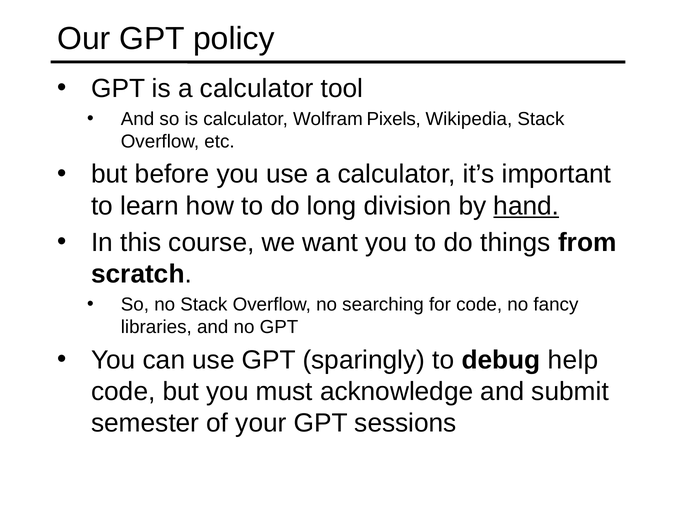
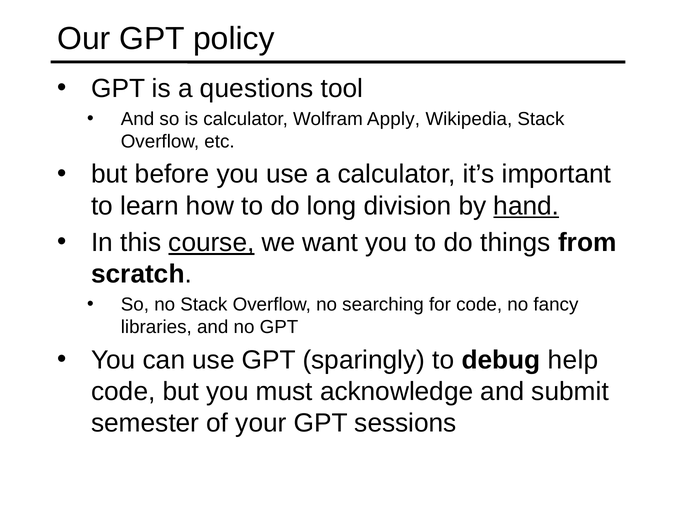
is a calculator: calculator -> questions (257, 89)
Pixels: Pixels -> Apply (394, 119)
course underline: none -> present (211, 243)
